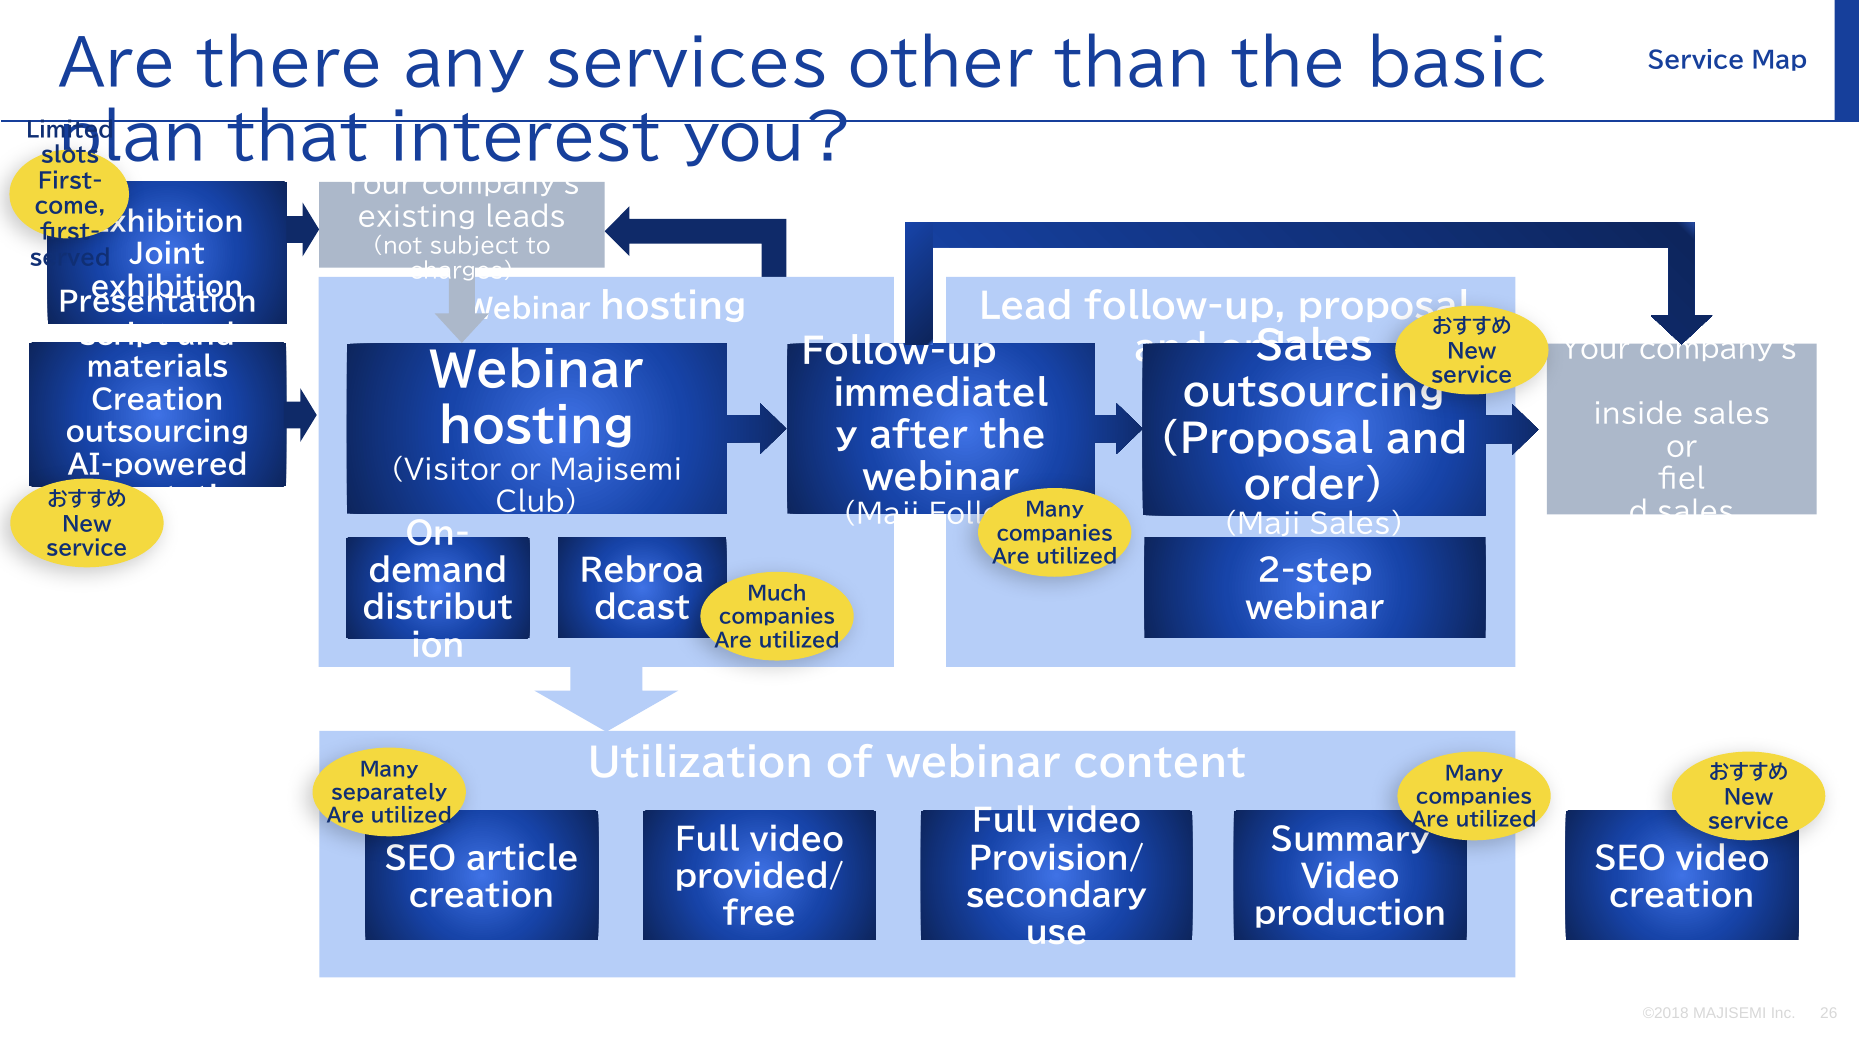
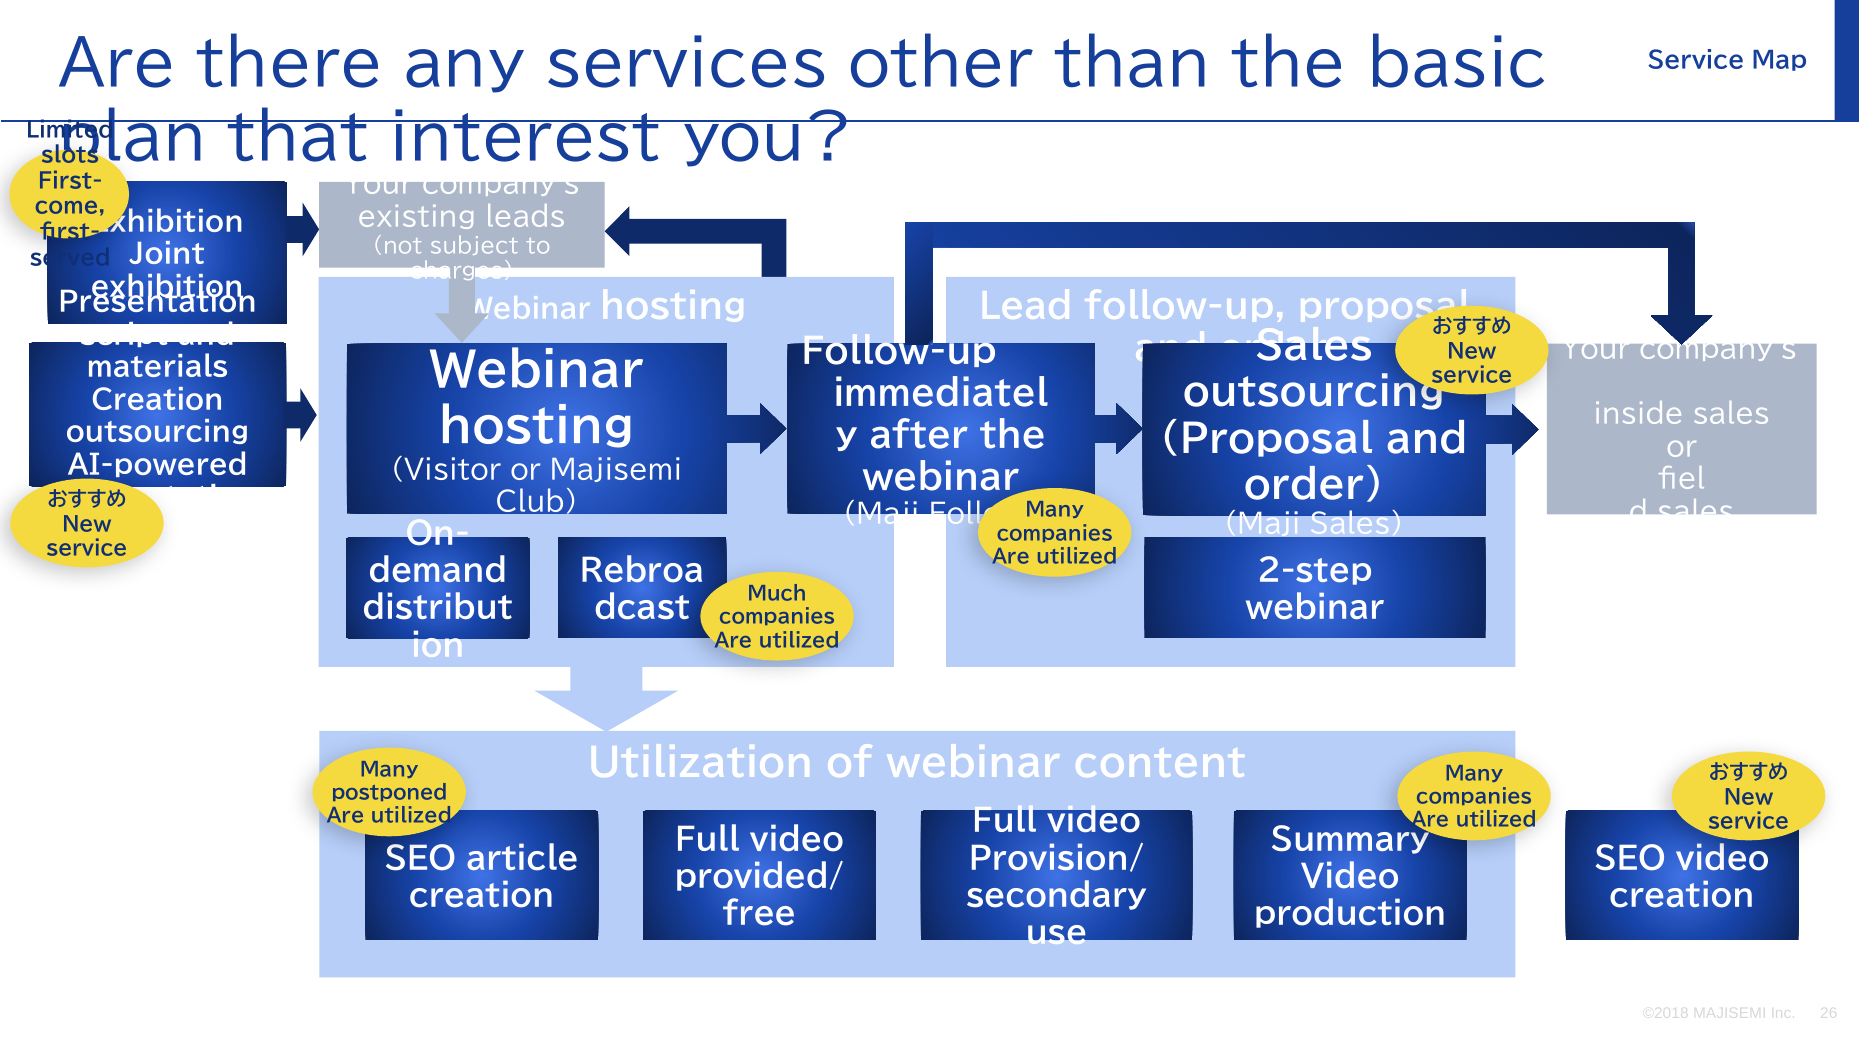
separately: separately -> postponed (389, 793)
